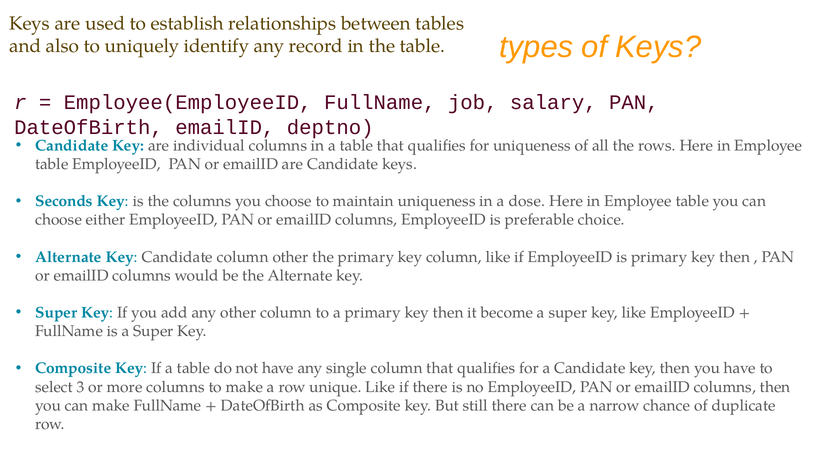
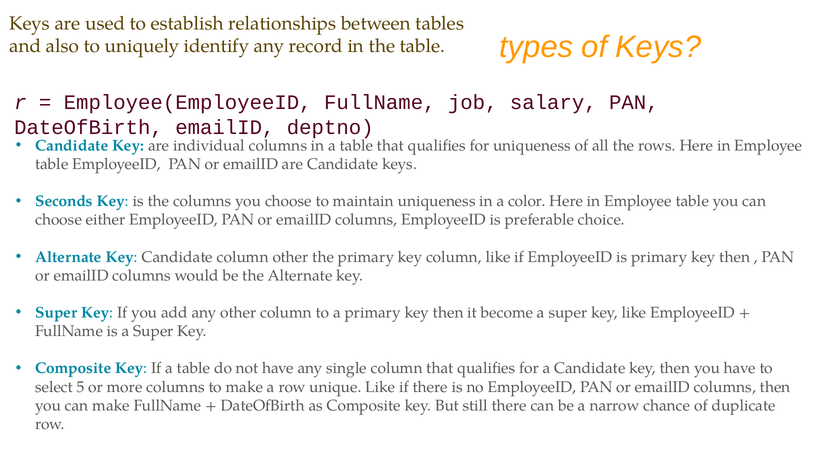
dose: dose -> color (527, 202)
3: 3 -> 5 (81, 387)
